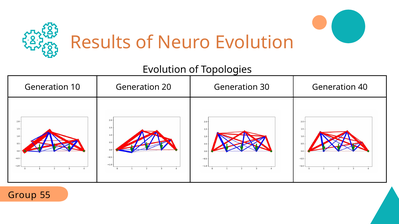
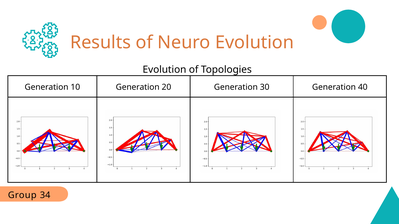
55: 55 -> 34 (45, 195)
